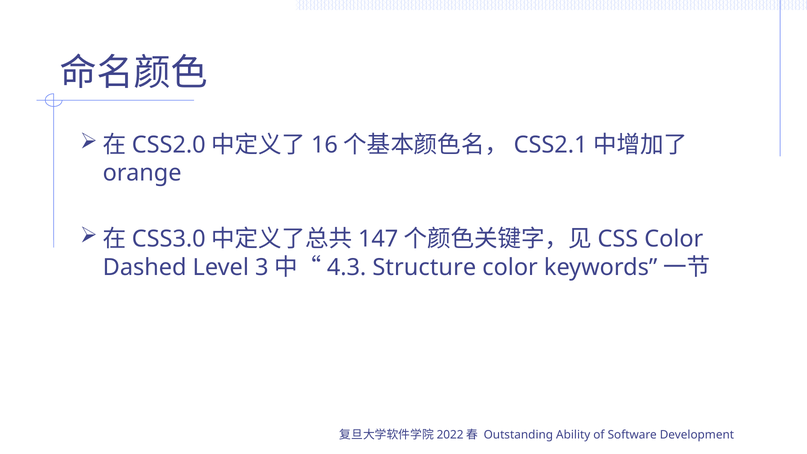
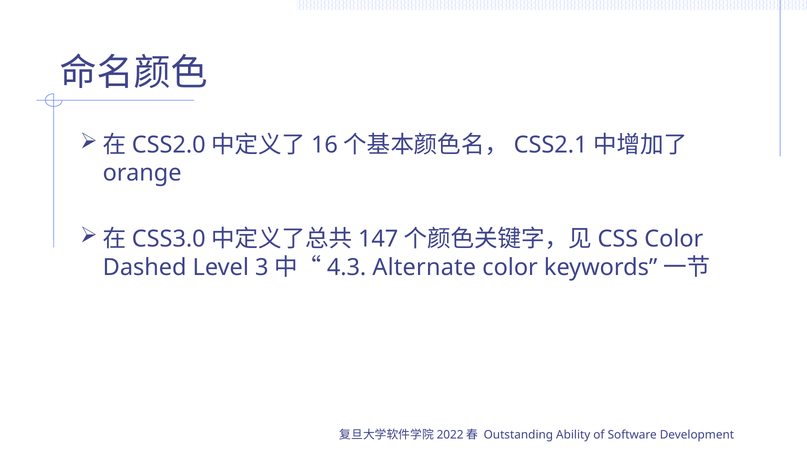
Structure: Structure -> Alternate (424, 267)
